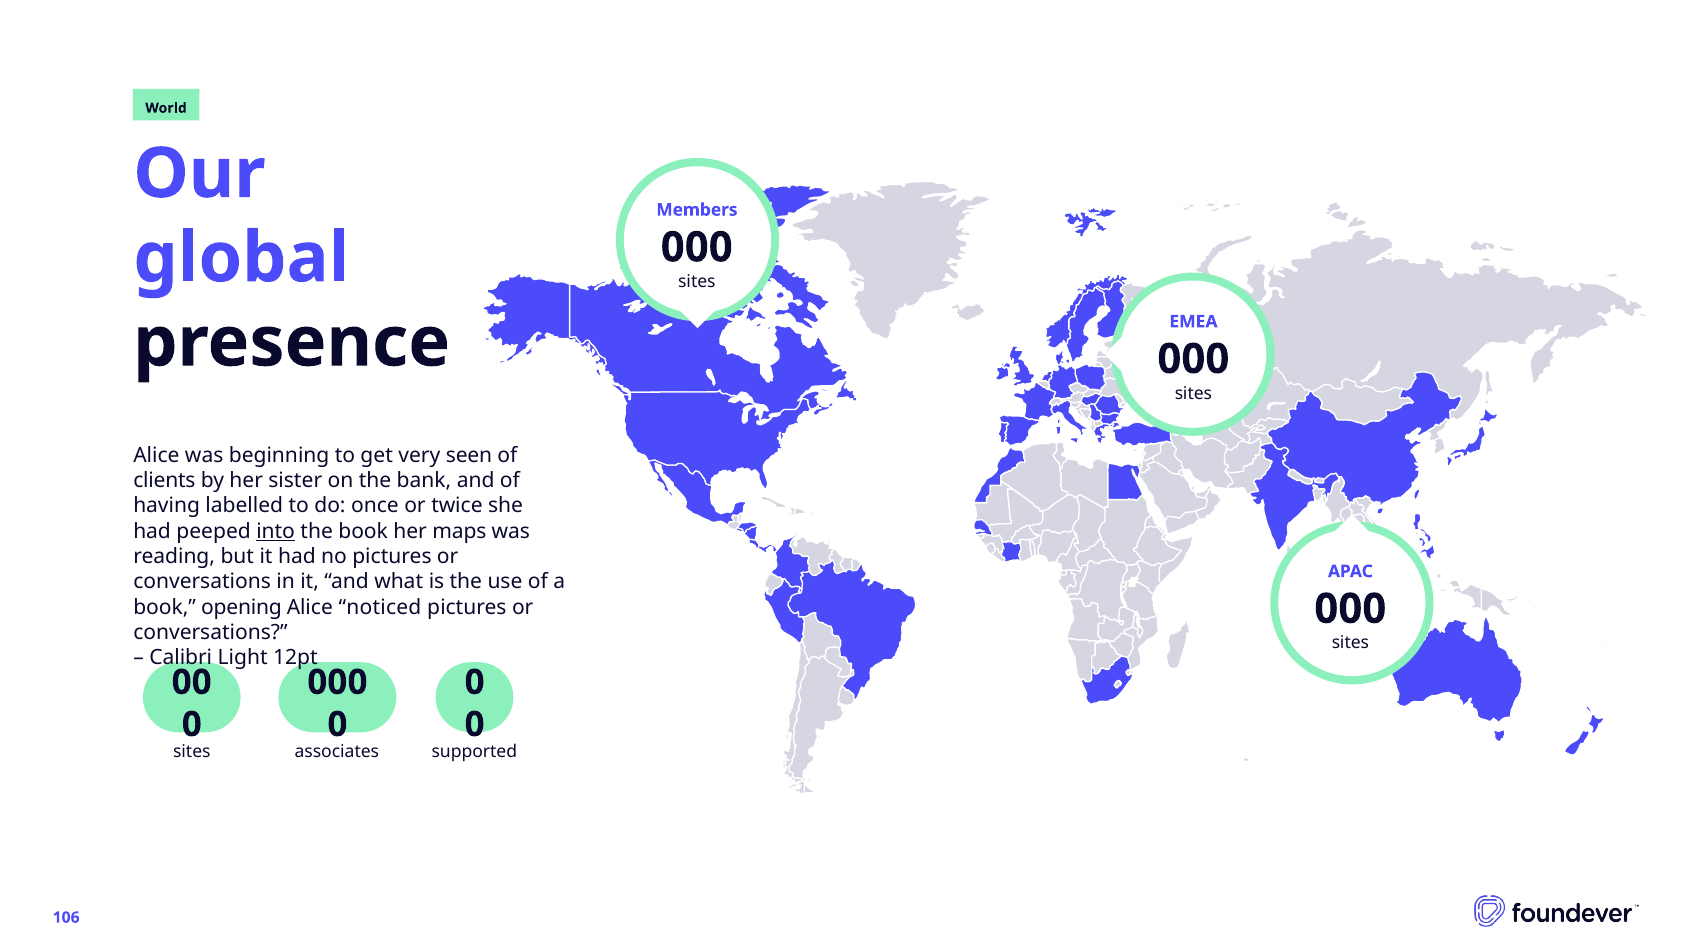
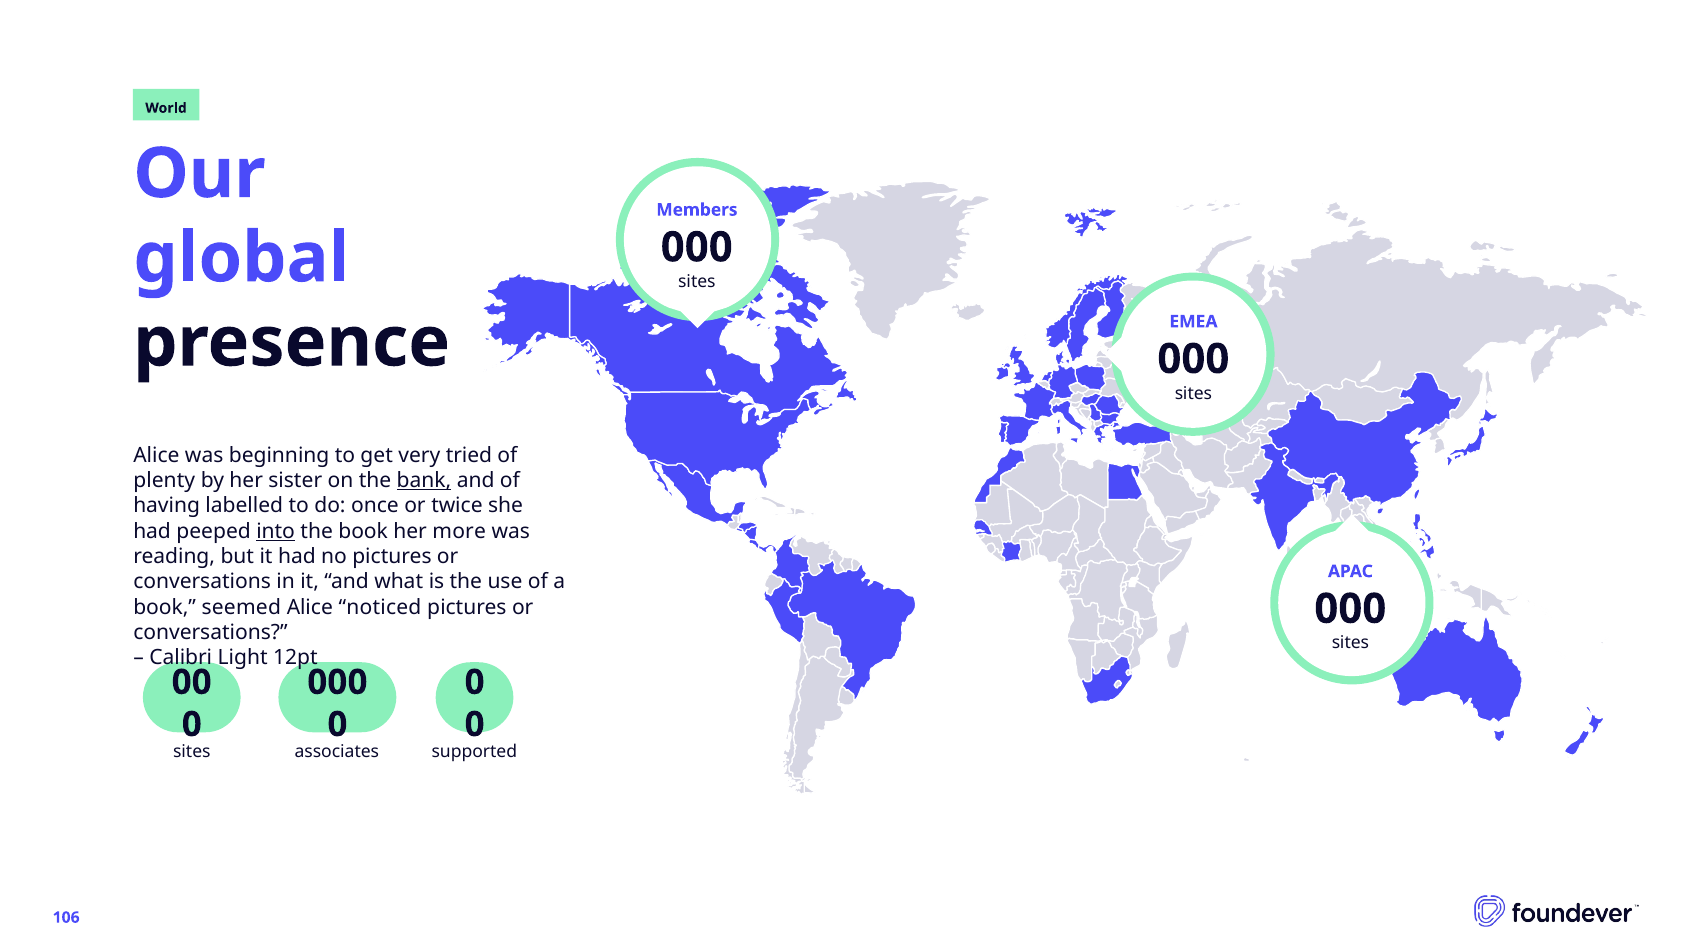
seen: seen -> tried (469, 455)
clients: clients -> plenty (164, 481)
bank underline: none -> present (424, 481)
maps: maps -> more (459, 531)
opening: opening -> seemed (241, 607)
